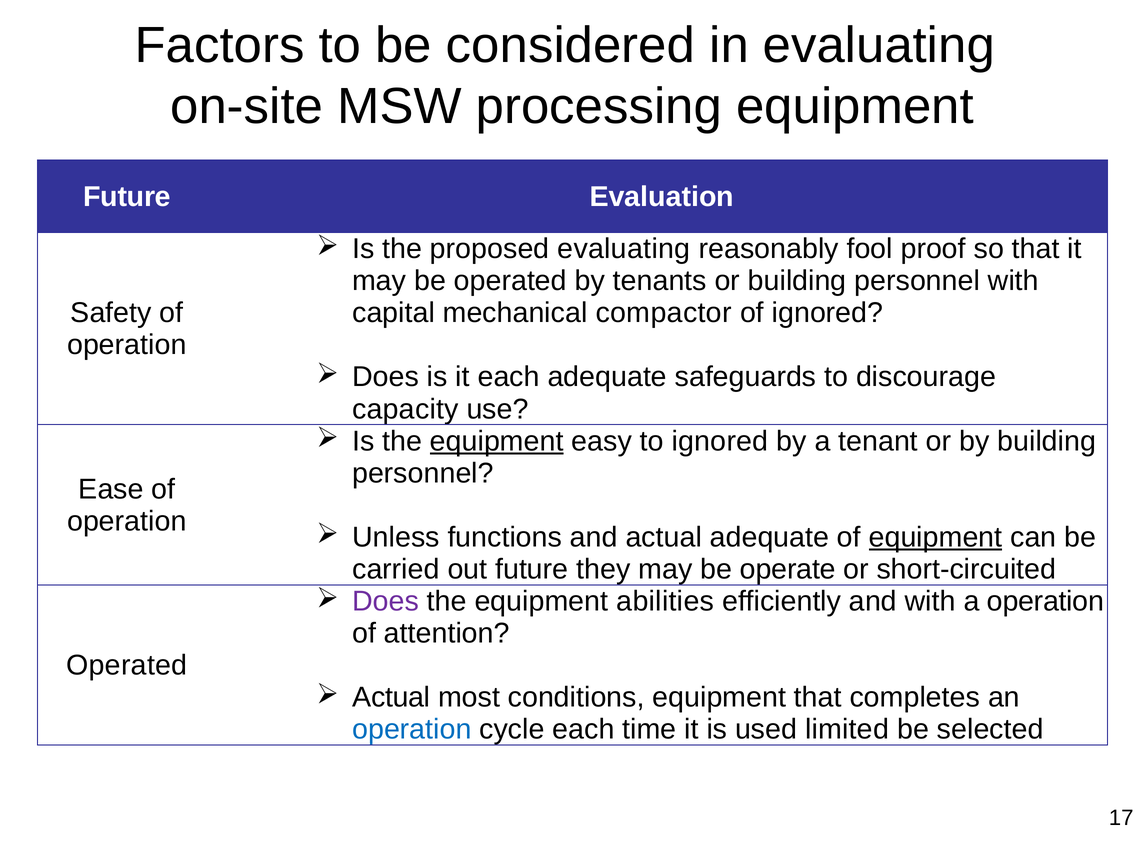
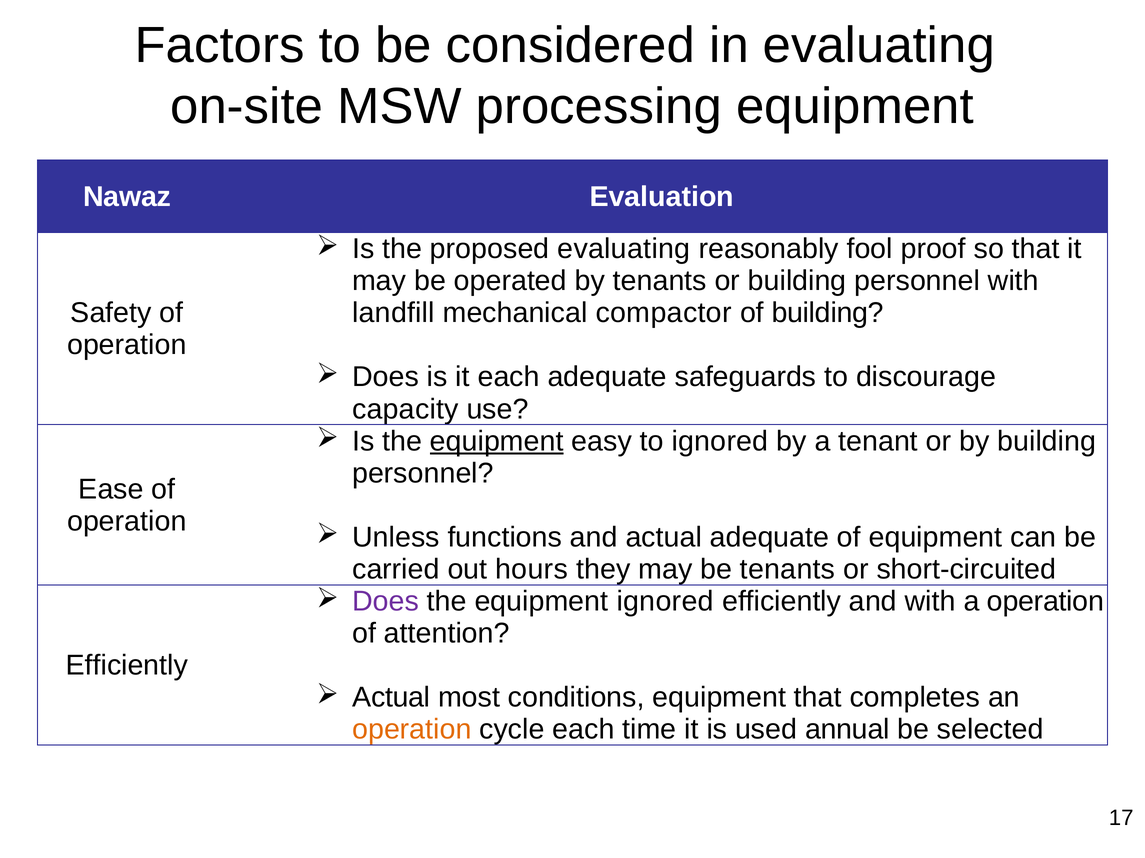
Future: Future -> Nawaz (127, 197)
capital: capital -> landfill (393, 313)
of ignored: ignored -> building (828, 313)
equipment underline: present -> none (936, 538)
out future: future -> hours (532, 570)
be operate: operate -> tenants (788, 570)
equipment abilities: abilities -> ignored (665, 602)
Operated: Operated -> Efficiently (127, 666)
operation colour: blue -> orange (412, 730)
limited: limited -> annual (847, 730)
